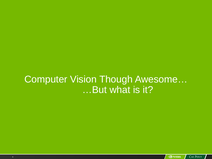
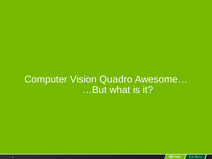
Though: Though -> Quadro (116, 79)
